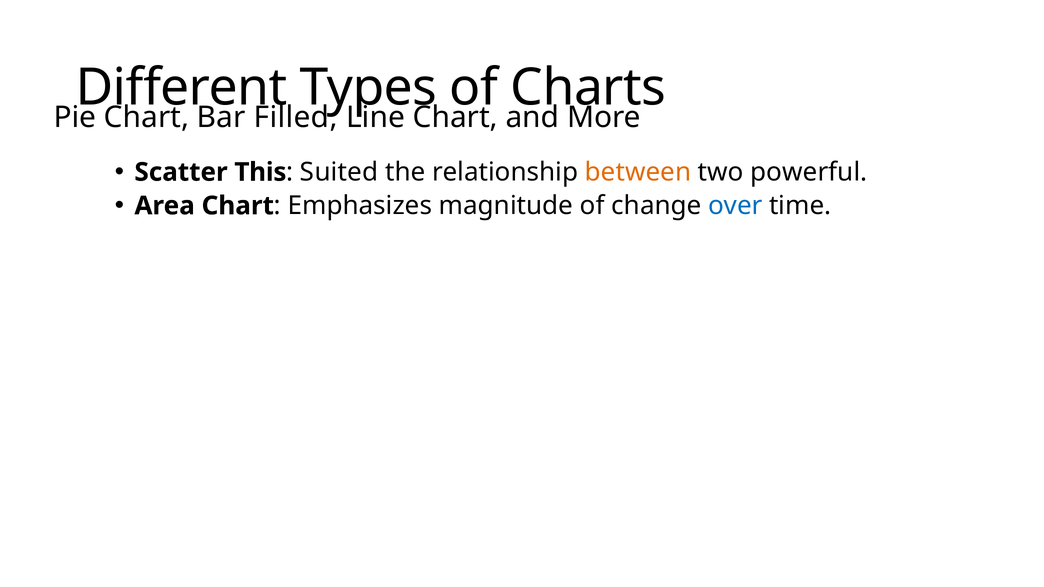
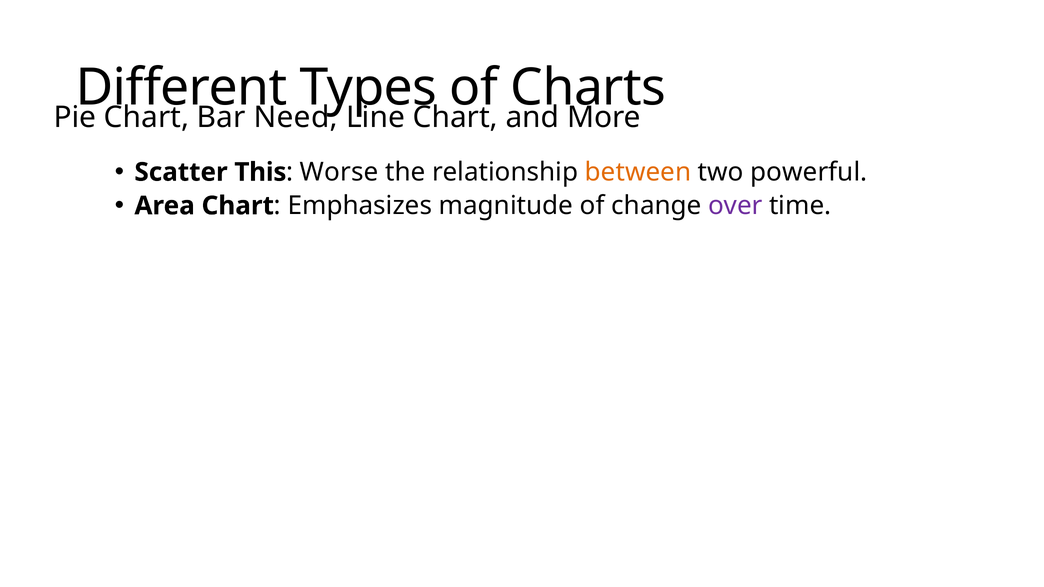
Filled: Filled -> Need (296, 117)
Suited: Suited -> Worse (339, 172)
over colour: blue -> purple (735, 206)
